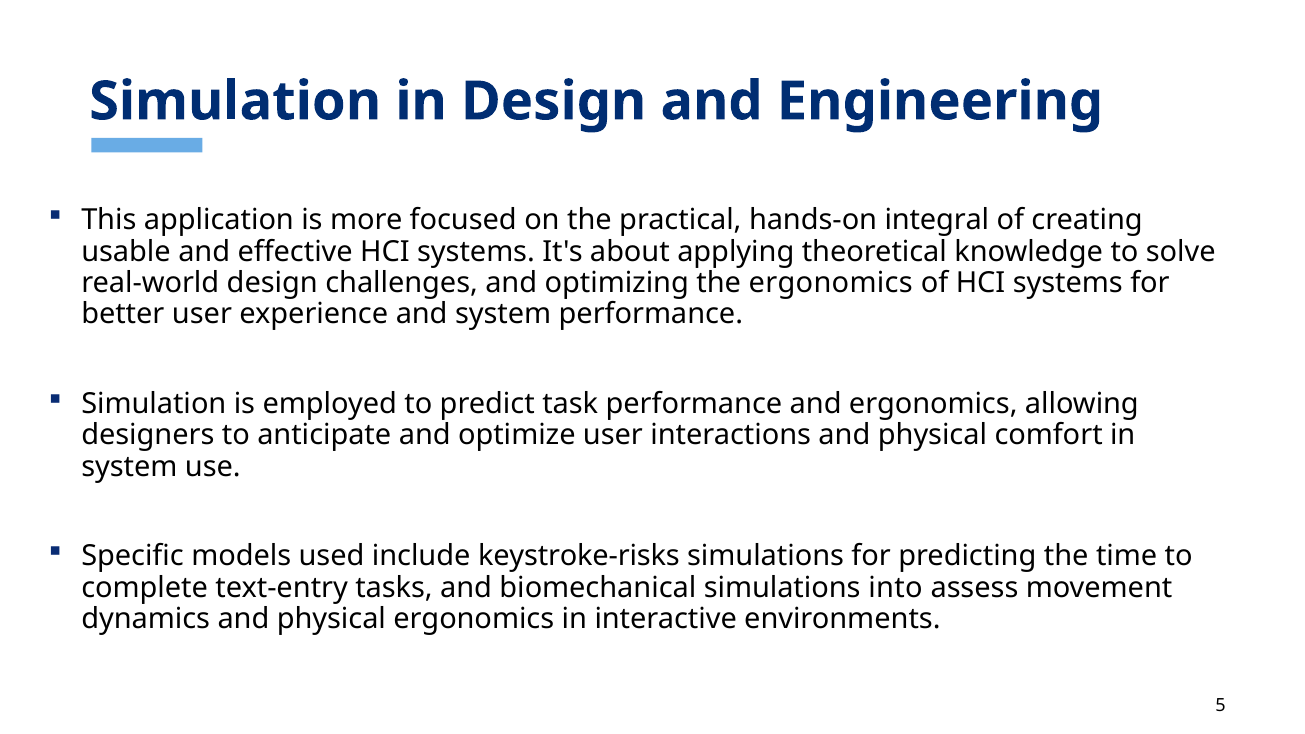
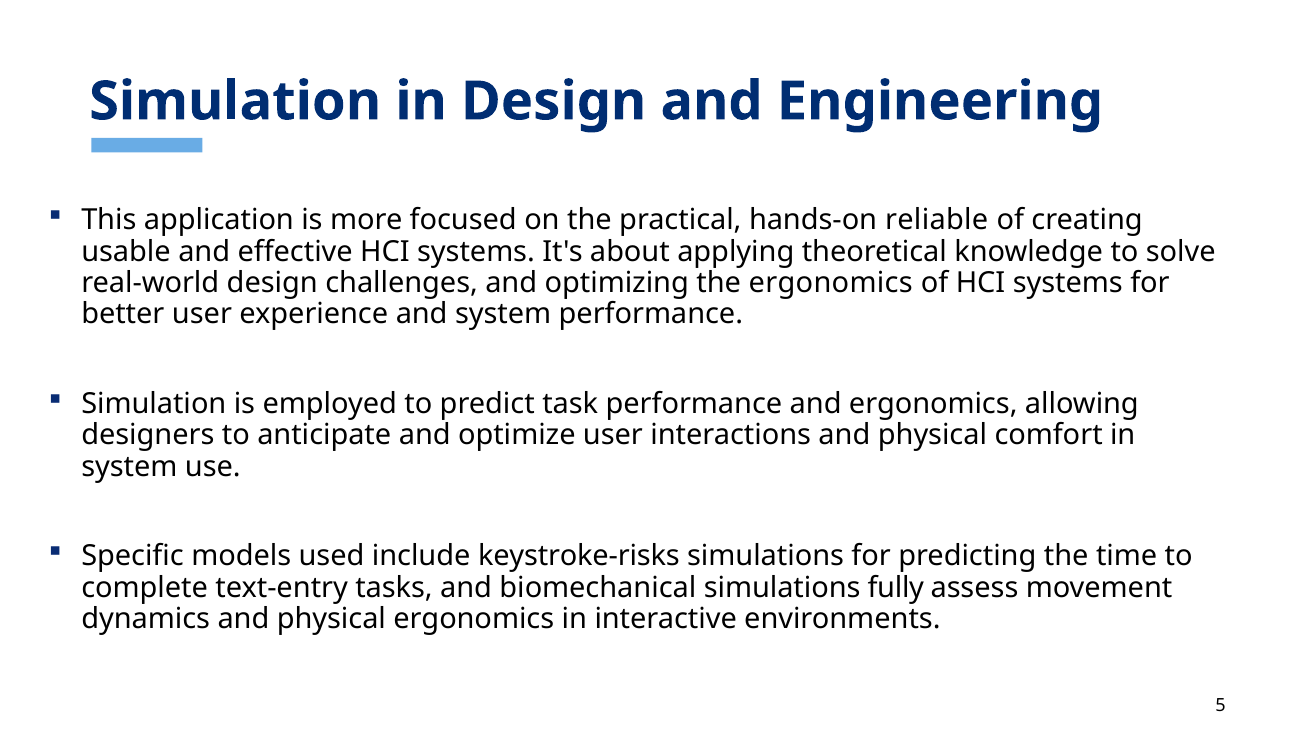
integral: integral -> reliable (937, 220)
into: into -> fully (896, 588)
